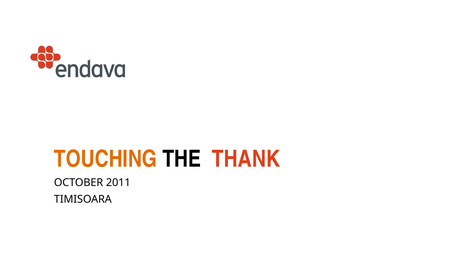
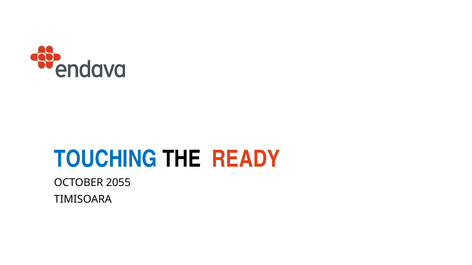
TOUCHING colour: orange -> blue (105, 159)
THANK: THANK -> READY (246, 159)
2011: 2011 -> 2055 (118, 183)
